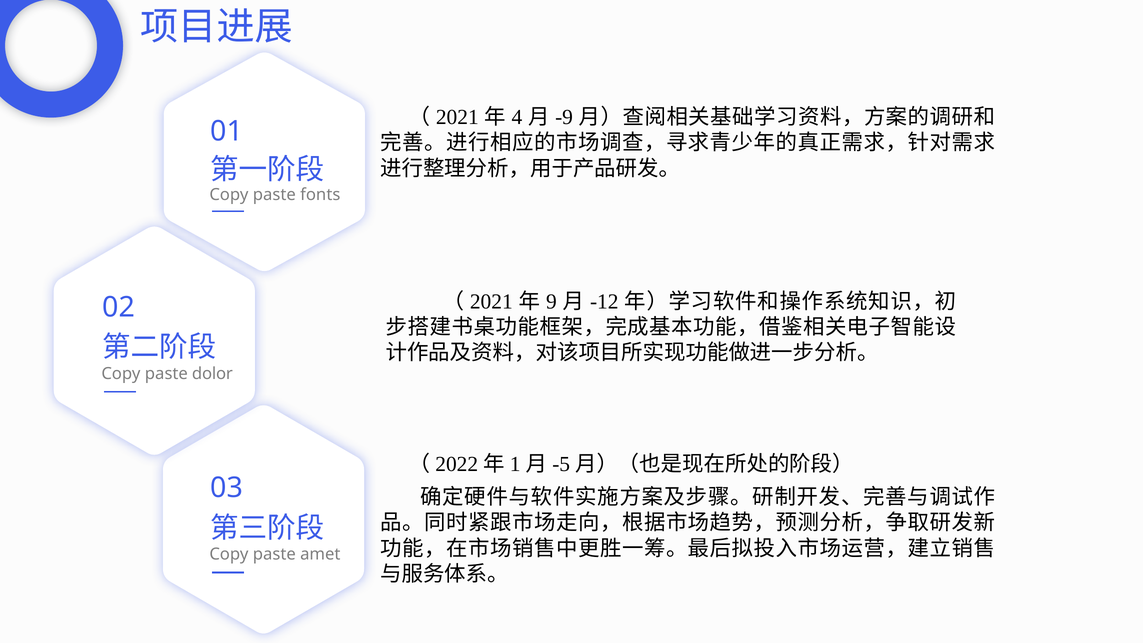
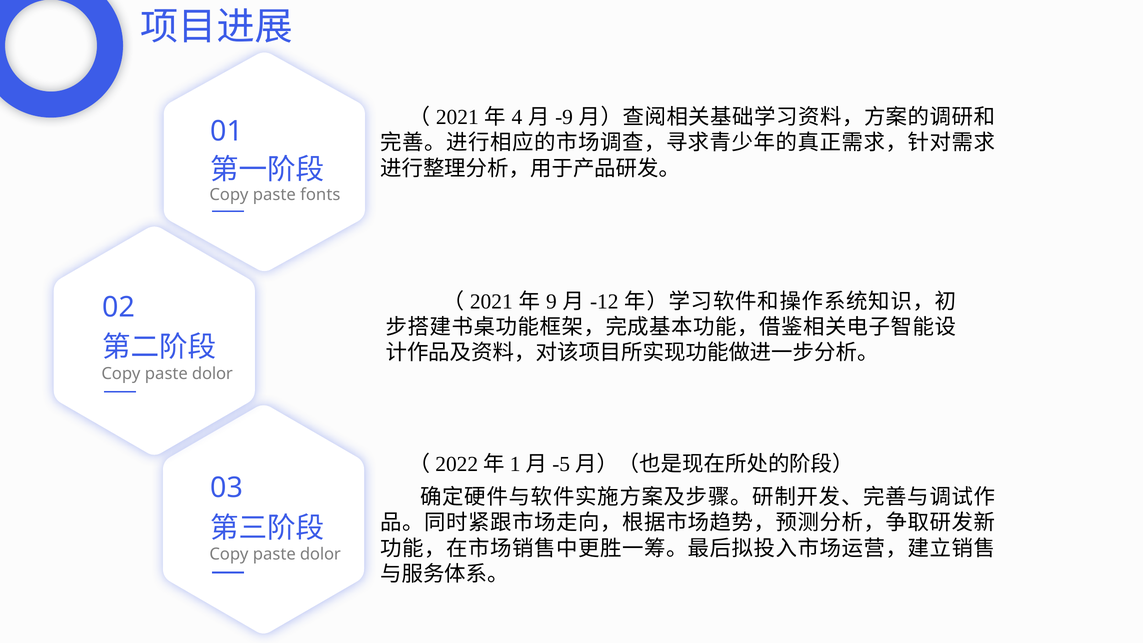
amet: amet -> dolor (320, 554)
